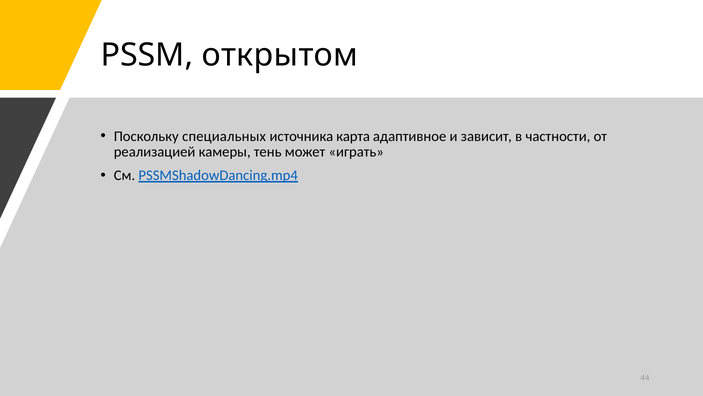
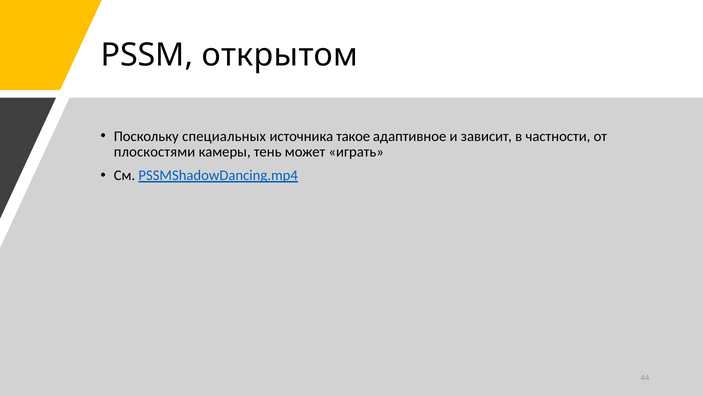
карта: карта -> такое (353, 136)
реализацией: реализацией -> плоскостями (155, 152)
